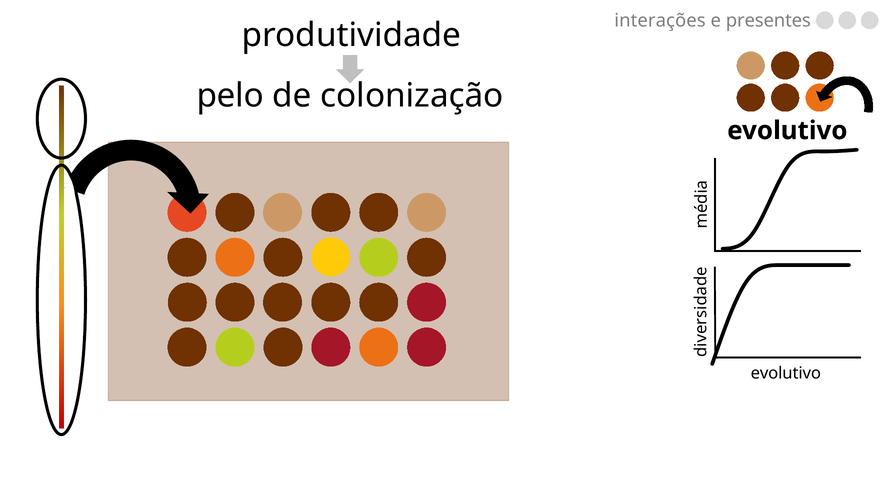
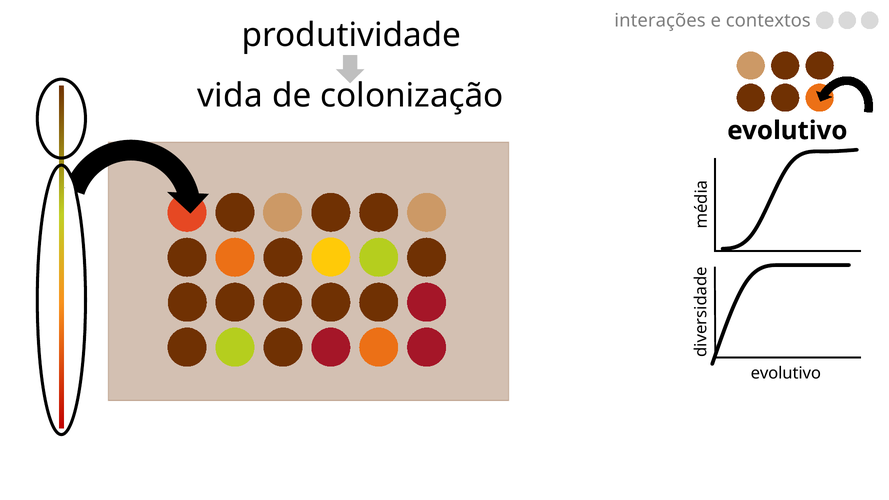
presentes: presentes -> contextos (768, 21)
pelo: pelo -> vida (230, 96)
